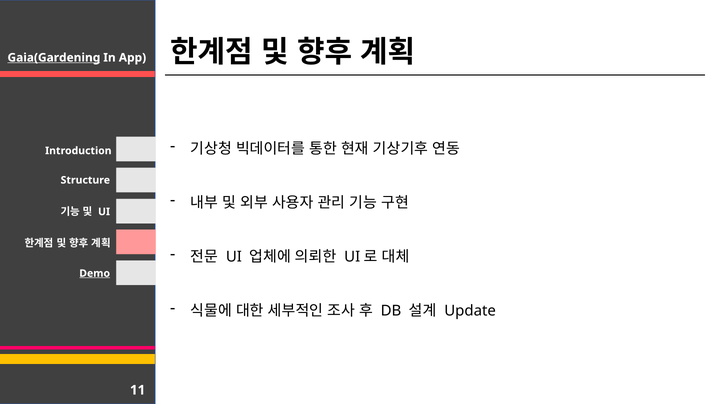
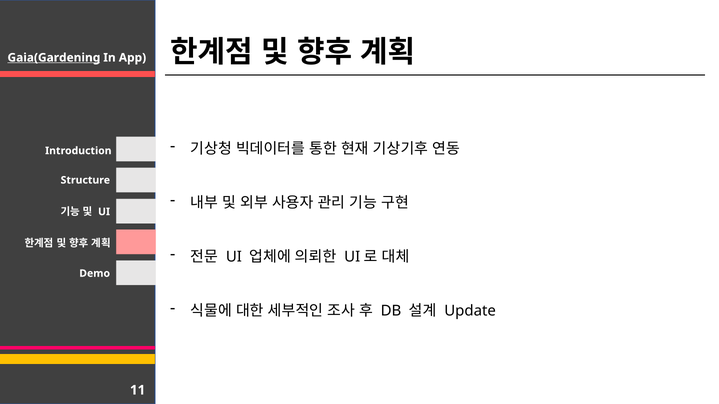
Demo underline: present -> none (95, 274)
